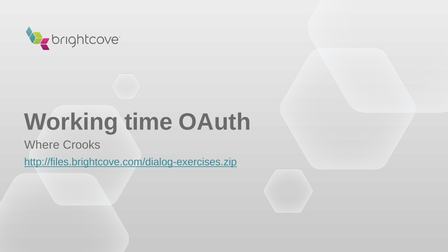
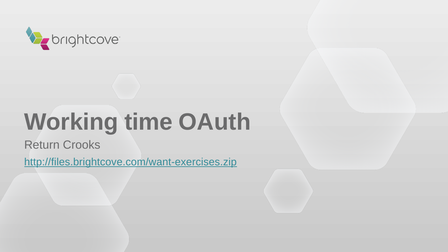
Where: Where -> Return (42, 145)
http://files.brightcove.com/dialog-exercises.zip: http://files.brightcove.com/dialog-exercises.zip -> http://files.brightcove.com/want-exercises.zip (130, 162)
